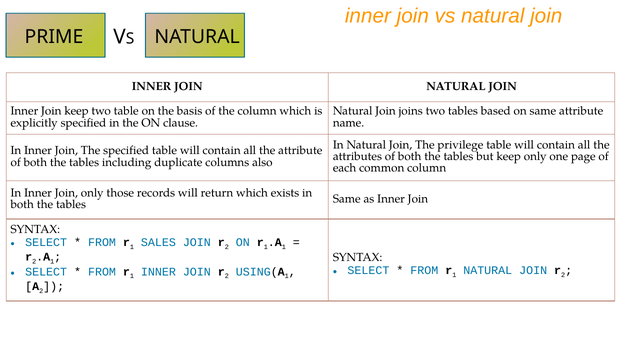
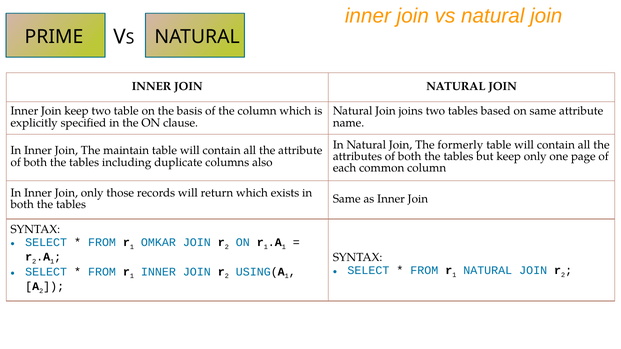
privilege: privilege -> formerly (460, 145)
The specified: specified -> maintain (126, 151)
SALES: SALES -> OMKAR (158, 243)
